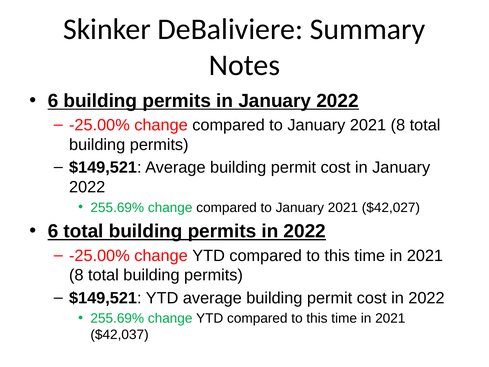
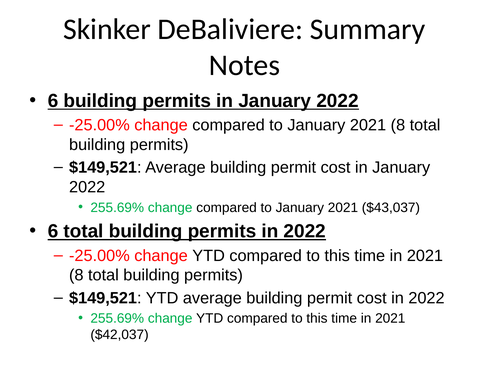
$42,027: $42,027 -> $43,037 (391, 207)
